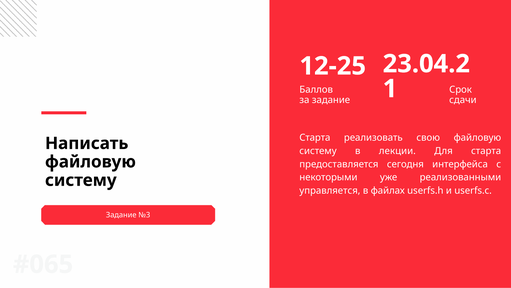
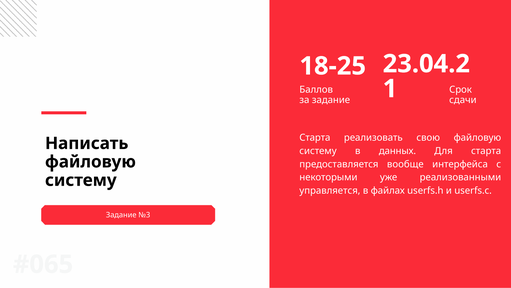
12-25: 12-25 -> 18-25 (333, 66)
лекции: лекции -> данных (397, 151)
сегодня: сегодня -> вообще (405, 164)
